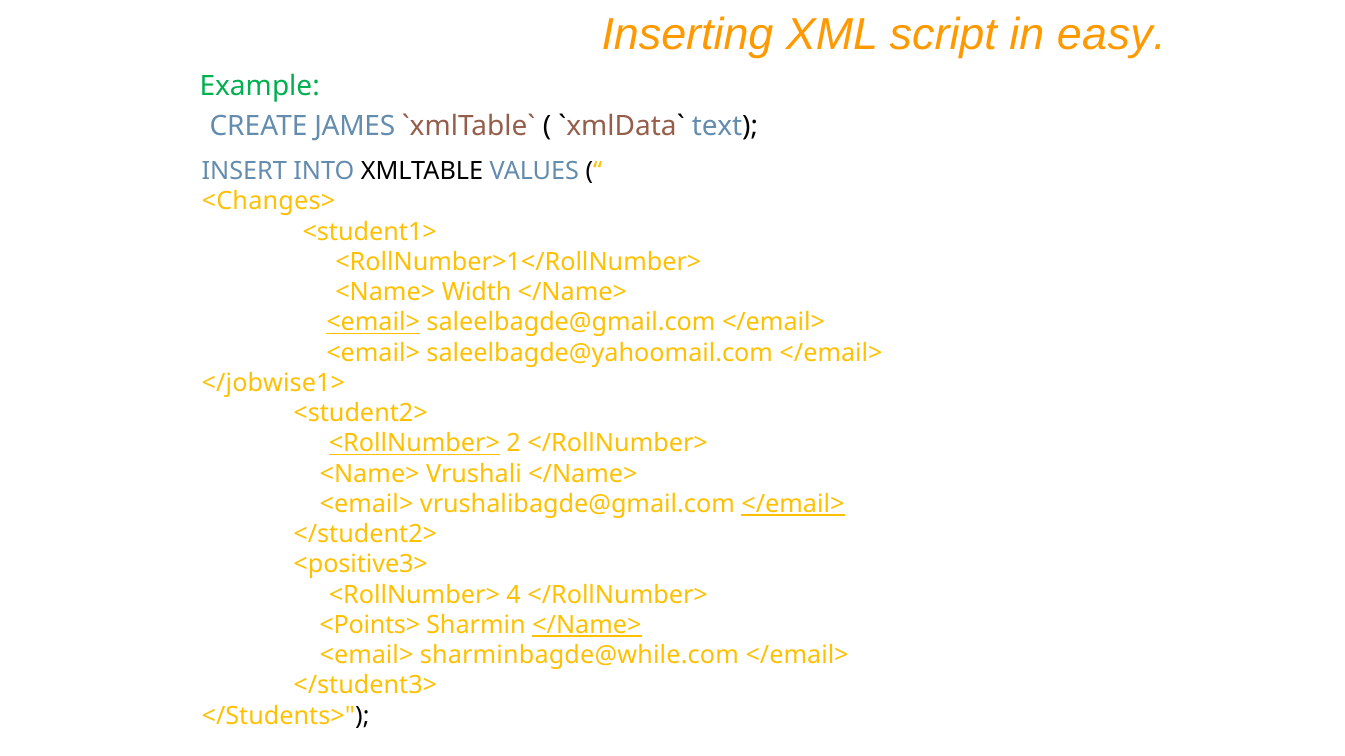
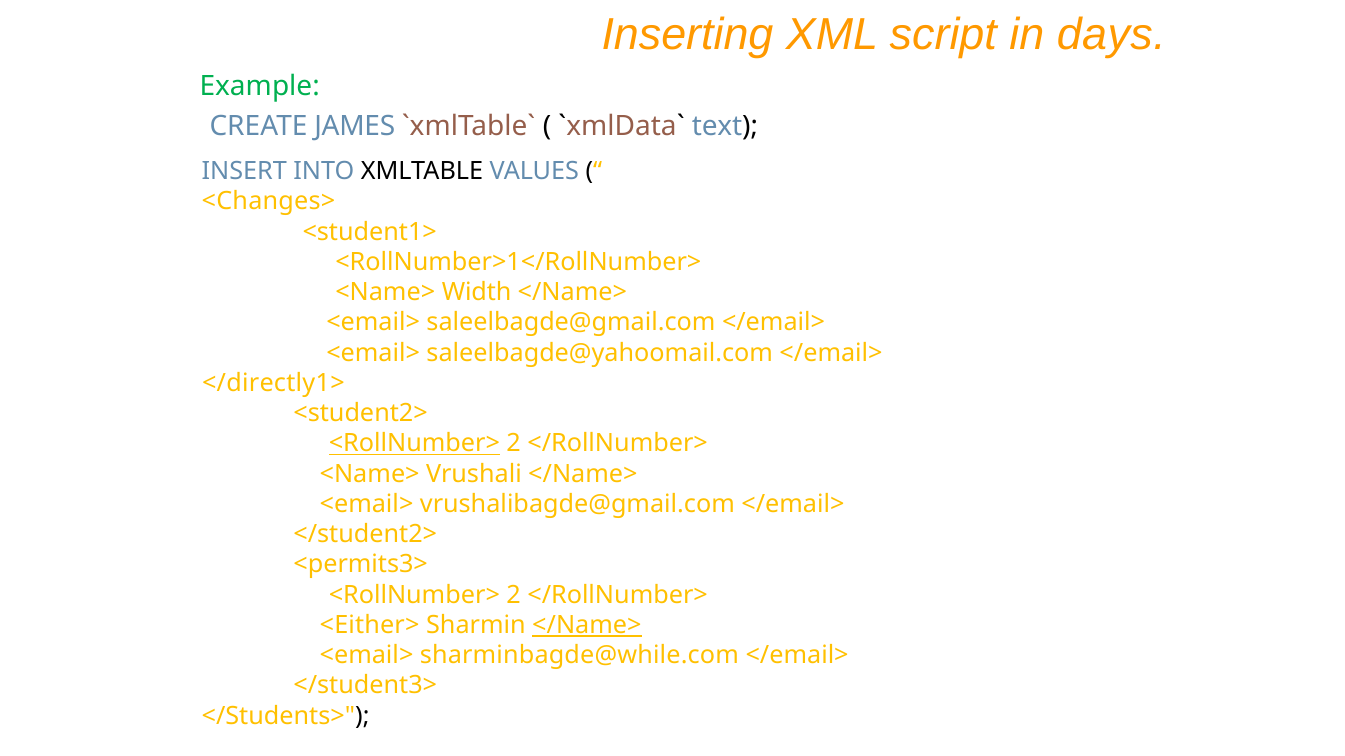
easy: easy -> days (1111, 35)
<email> underline: present -> none (373, 323)
</jobwise1>: </jobwise1> -> </directly1> (273, 383)
</email> underline: present -> none (793, 504)
<positive3>: <positive3> -> <permits3> (361, 565)
4: 4 -> 2 (514, 595)
<Points>: <Points> -> <Either> (370, 625)
